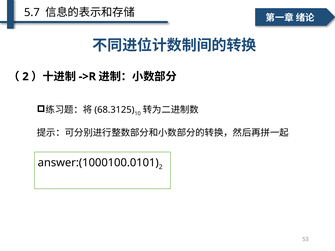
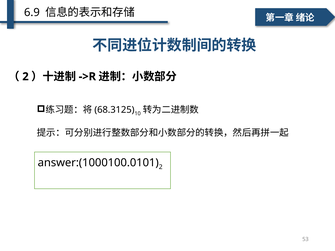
5.7: 5.7 -> 6.9 (32, 12)
